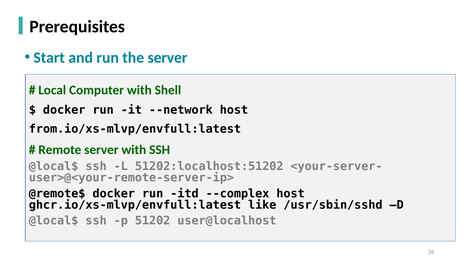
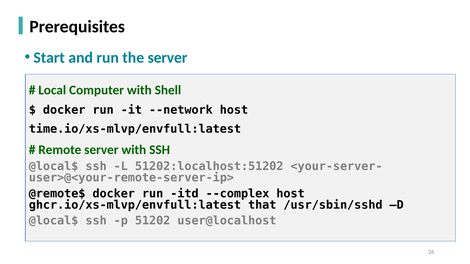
from.io/xs-mlvp/envfull:latest: from.io/xs-mlvp/envfull:latest -> time.io/xs-mlvp/envfull:latest (135, 129)
like: like -> that (262, 205)
